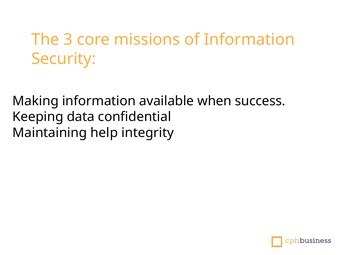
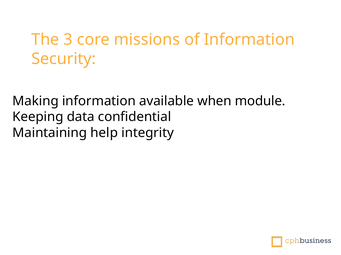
success: success -> module (260, 101)
